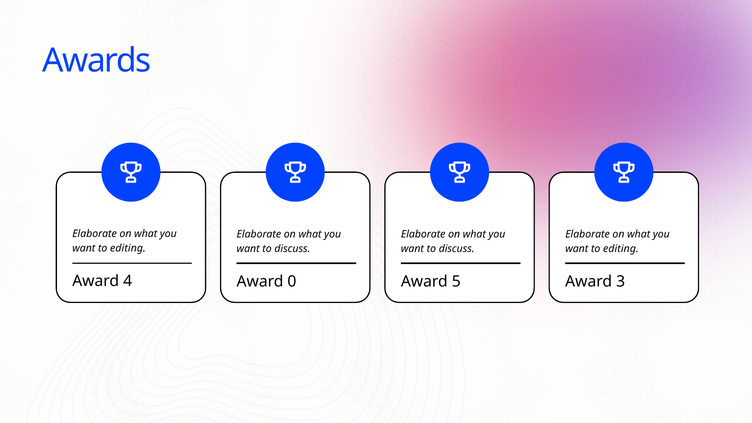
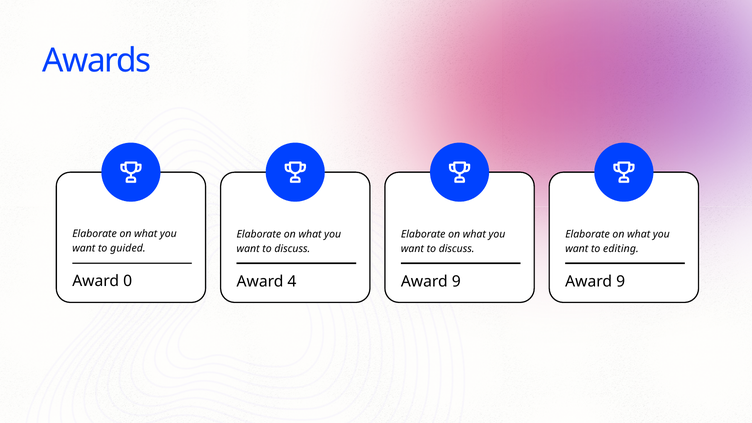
editing: editing -> guided (128, 248)
4: 4 -> 0 (128, 281)
0: 0 -> 4 (292, 282)
5: 5 -> 9 (456, 282)
3: 3 -> 9 (621, 282)
